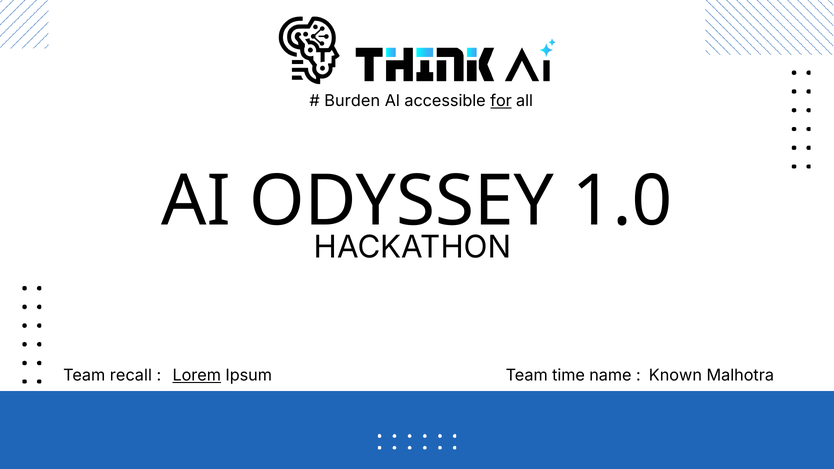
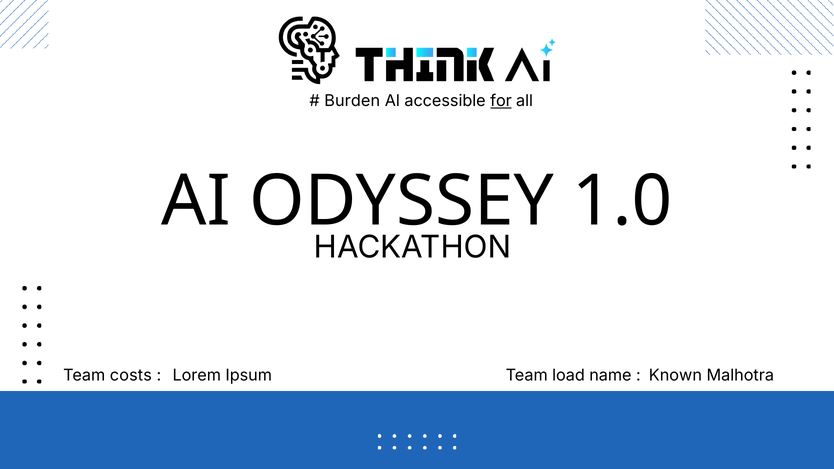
recall: recall -> costs (131, 376)
Lorem underline: present -> none (197, 376)
time: time -> load (569, 376)
